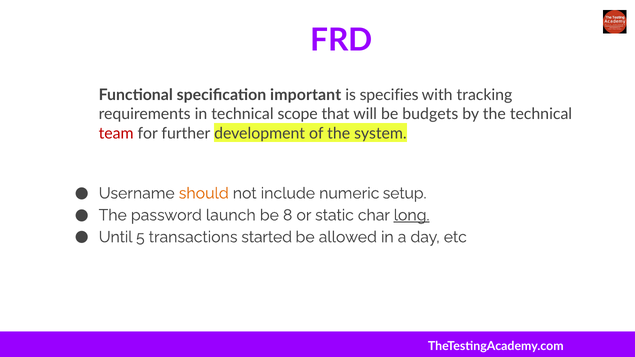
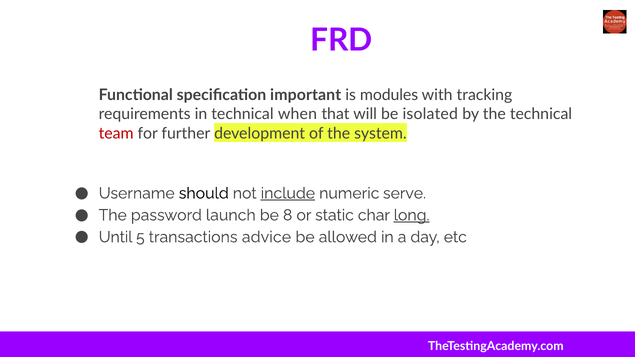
specifies: specifies -> modules (389, 95)
scope: scope -> when (297, 114)
budgets: budgets -> isolated (430, 114)
should colour: orange -> black (204, 193)
include underline: none -> present (288, 193)
setup: setup -> serve (405, 193)
started: started -> advice (266, 237)
